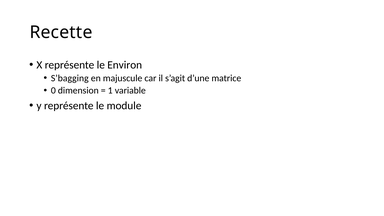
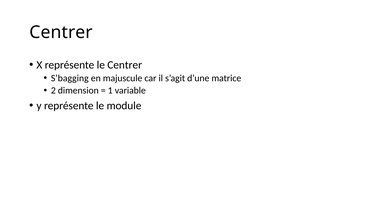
Recette: Recette -> Centrer (61, 32)
le Environ: Environ -> Centrer (125, 65)
0: 0 -> 2 (53, 91)
